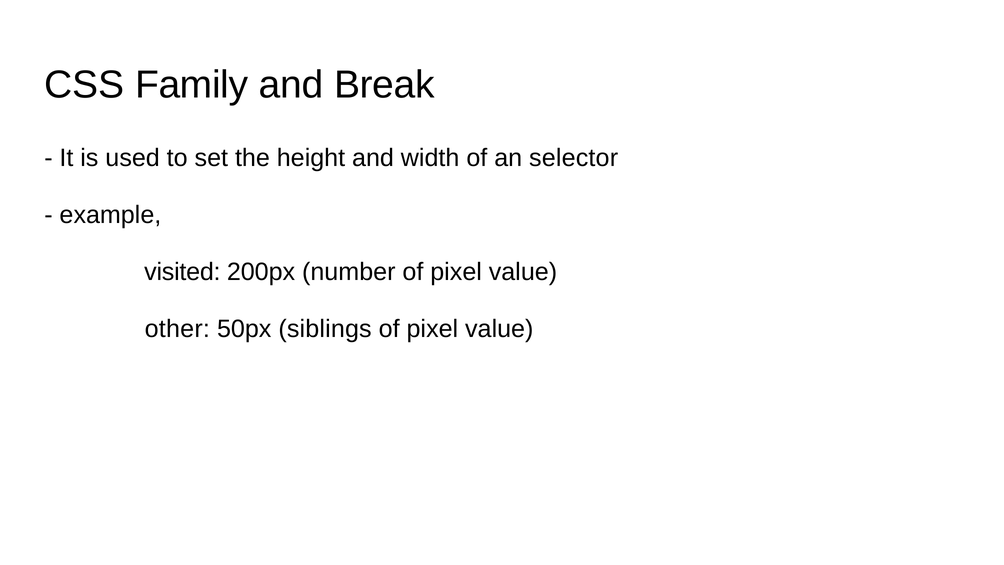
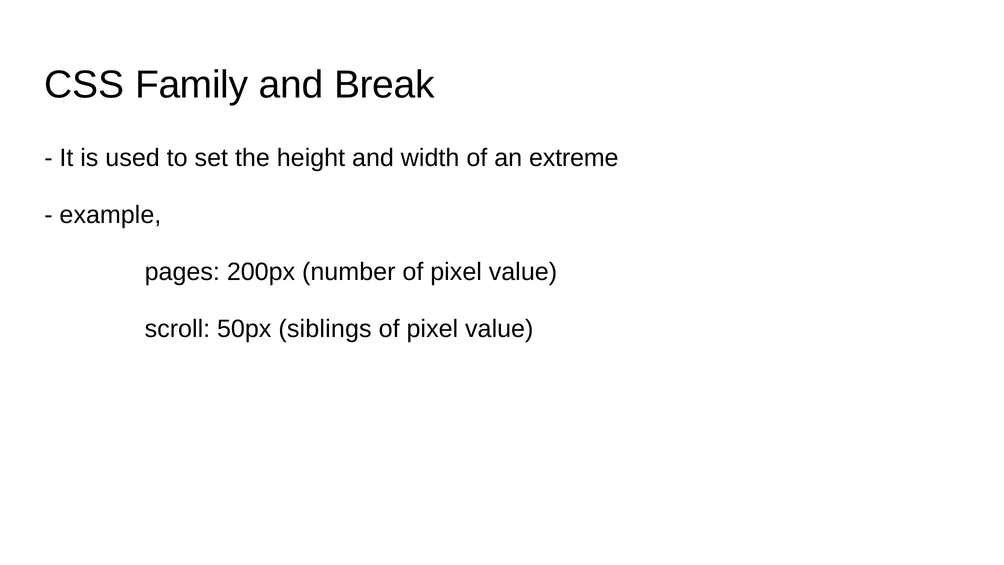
selector: selector -> extreme (574, 158)
visited: visited -> pages (182, 272)
other: other -> scroll (177, 329)
